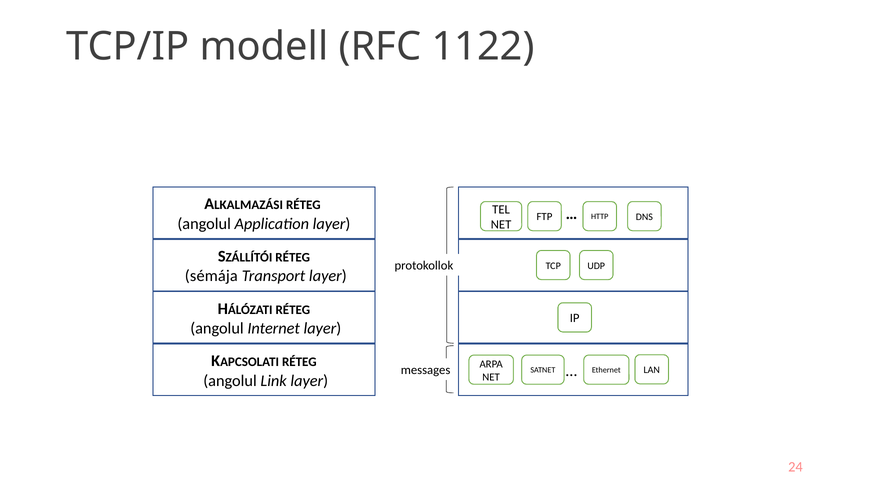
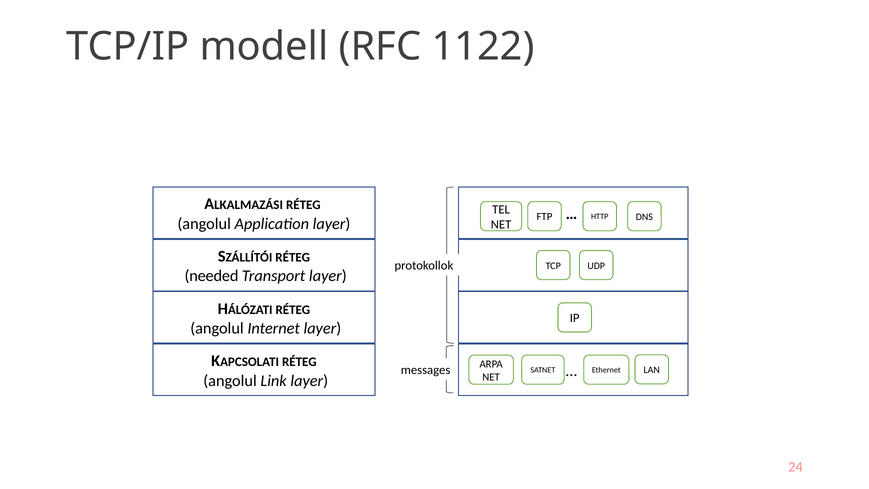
sémája: sémája -> needed (211, 276)
